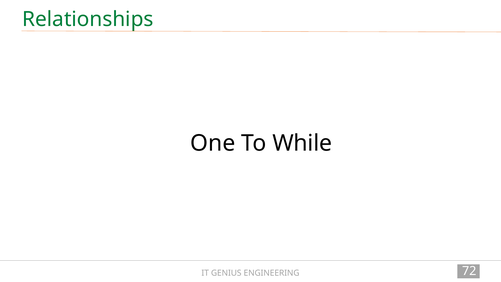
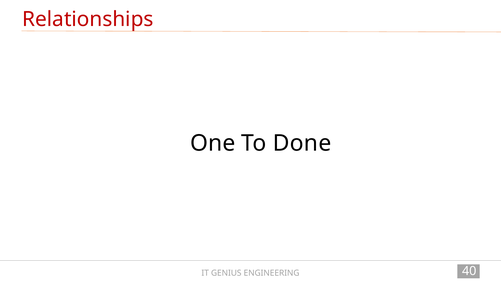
Relationships colour: green -> red (88, 19)
While: While -> Done (302, 143)
72: 72 -> 40 (469, 271)
